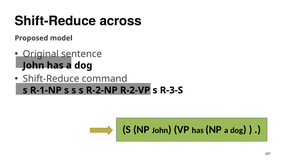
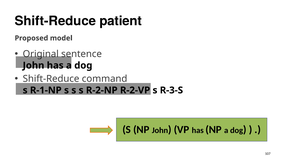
across: across -> patient (121, 21)
